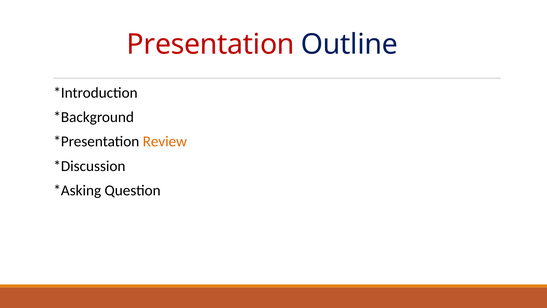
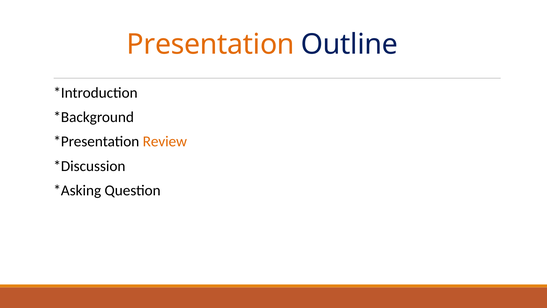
Presentation colour: red -> orange (211, 44)
